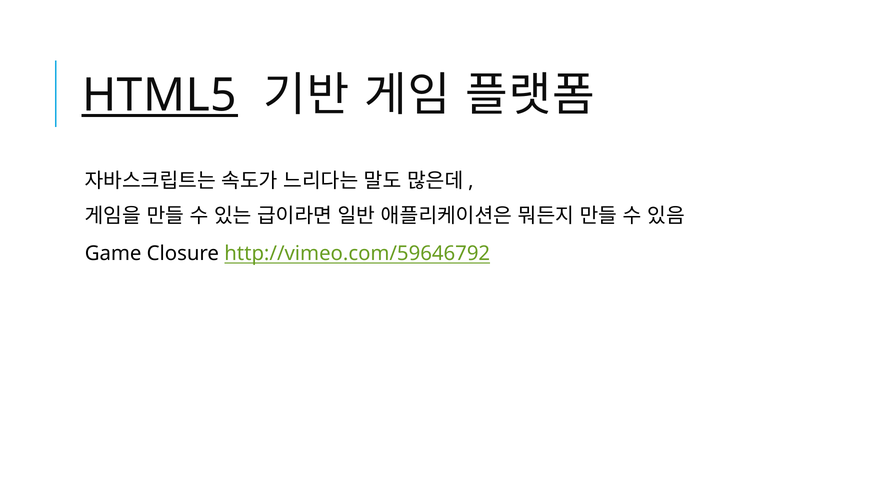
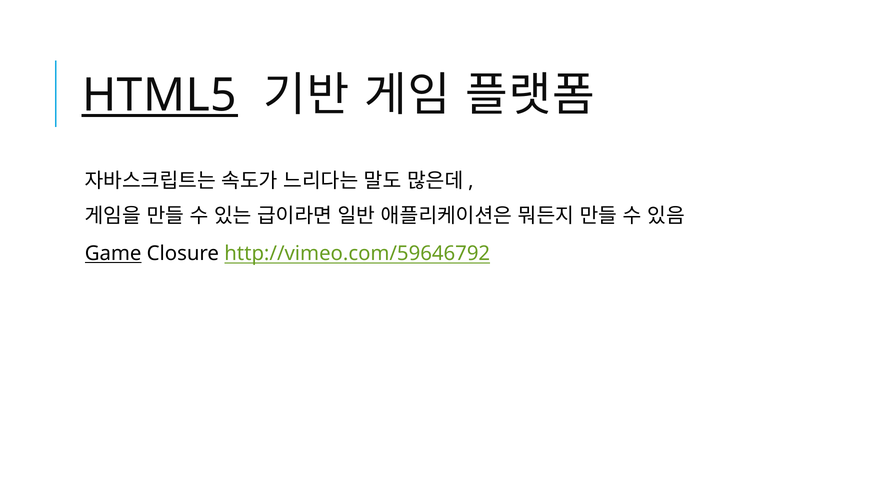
Game underline: none -> present (113, 253)
